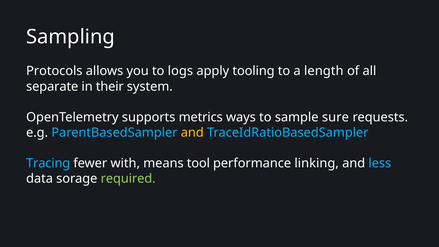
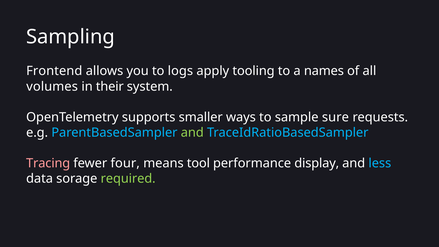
Protocols: Protocols -> Frontend (54, 71)
length: length -> names (324, 71)
separate: separate -> volumes (52, 86)
metrics: metrics -> smaller (201, 117)
and colour: yellow -> light green (192, 133)
Tracing colour: light blue -> pink (48, 163)
with: with -> four (125, 163)
linking: linking -> display (317, 163)
